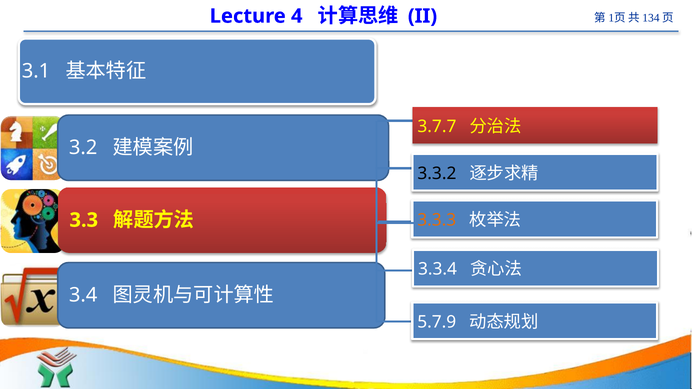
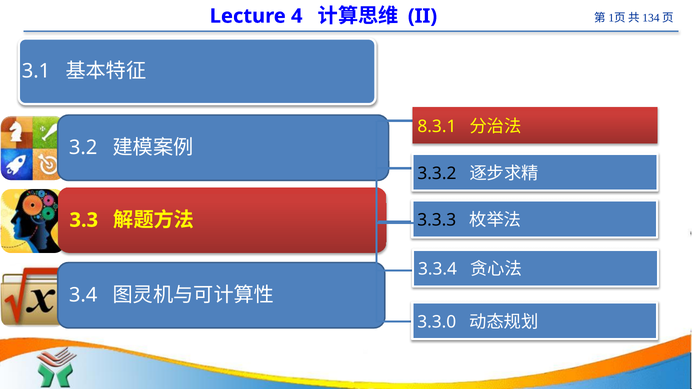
3.7.7: 3.7.7 -> 8.3.1 (437, 127)
3.3.3 colour: orange -> black (437, 220)
5.7.9: 5.7.9 -> 3.3.0 (437, 322)
